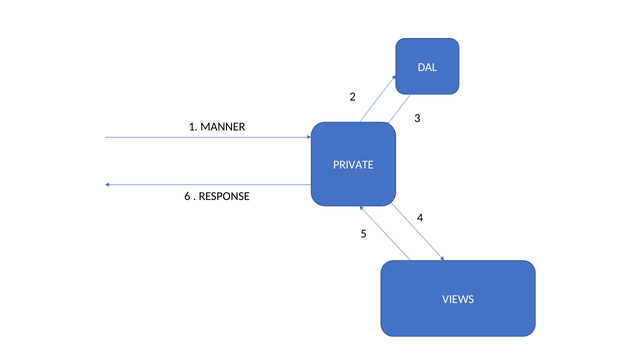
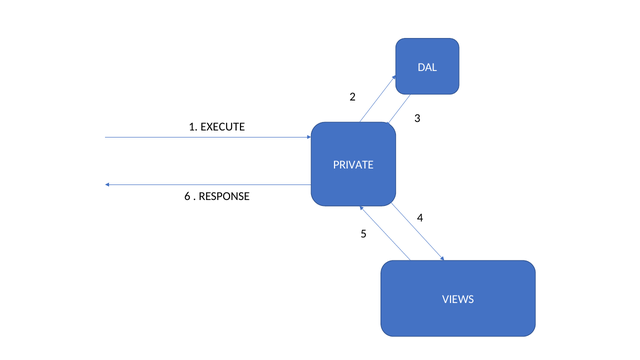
MANNER: MANNER -> EXECUTE (223, 127)
